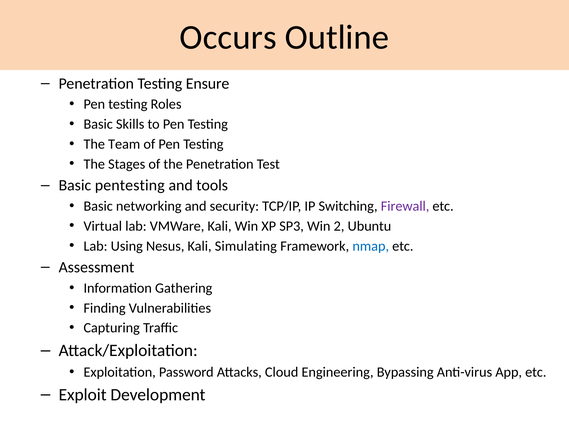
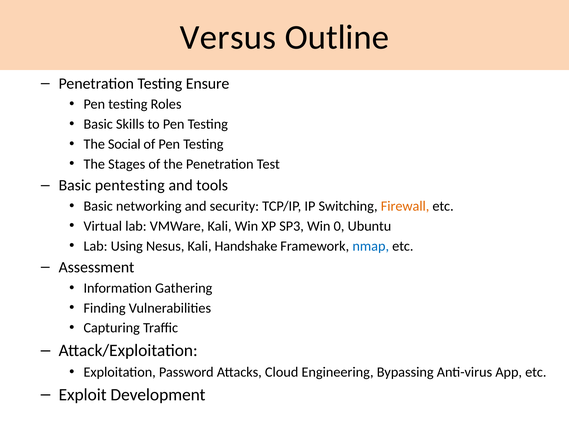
Occurs: Occurs -> Versus (228, 37)
Team: Team -> Social (124, 144)
Firewall colour: purple -> orange (405, 206)
2: 2 -> 0 (339, 226)
Simulating: Simulating -> Handshake (246, 246)
